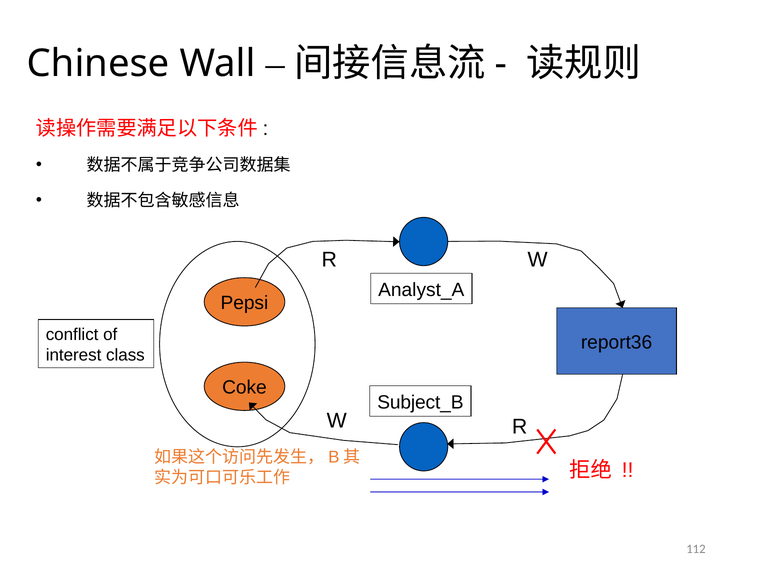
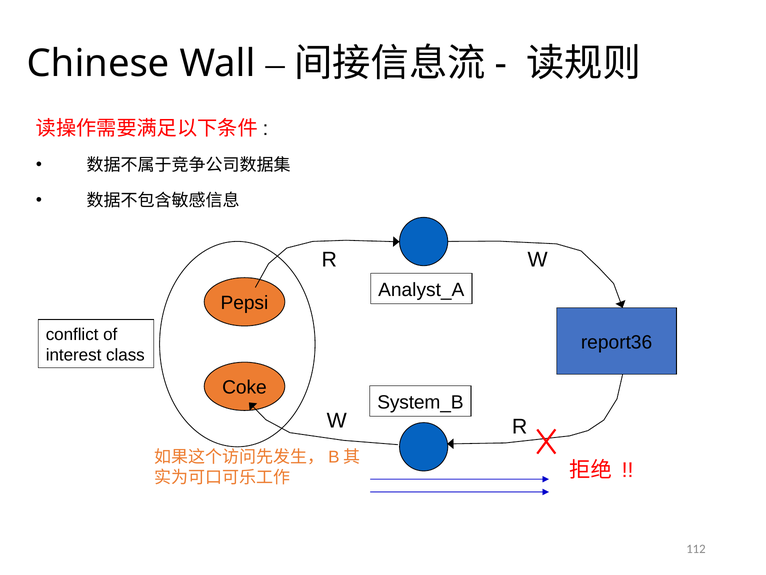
Subject_B: Subject_B -> System_B (420, 402)
